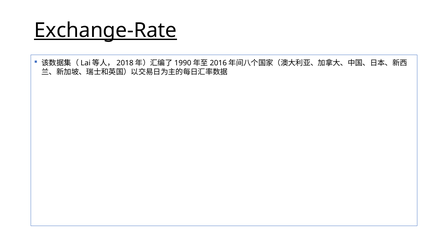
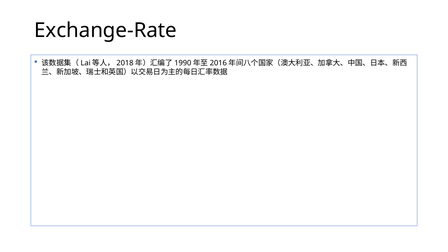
Exchange-Rate underline: present -> none (106, 31)
